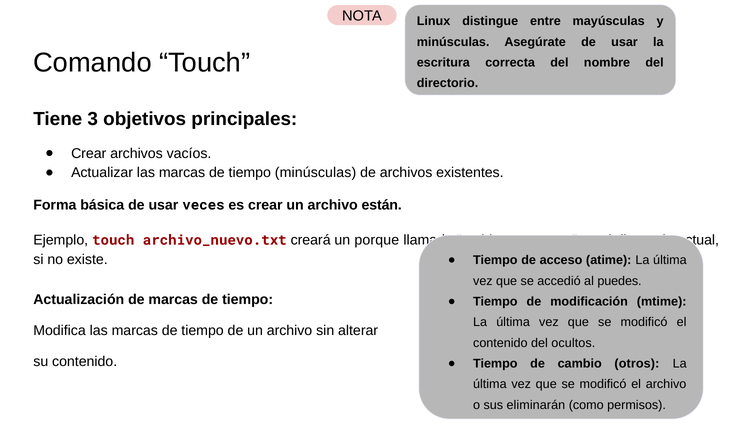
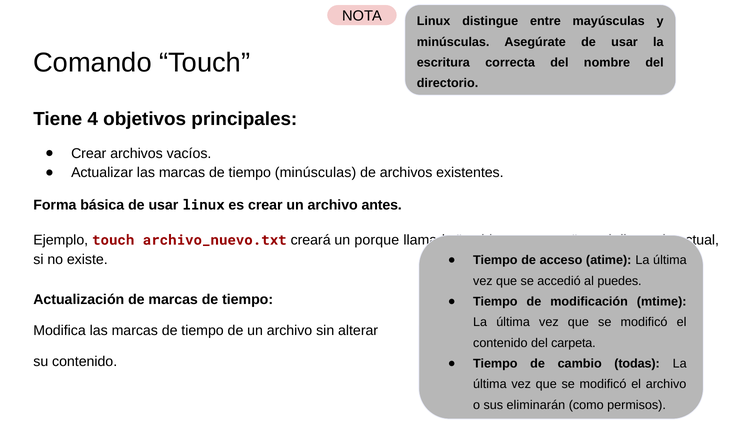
3: 3 -> 4 (93, 119)
usar veces: veces -> linux (203, 205)
están: están -> antes (382, 205)
ocultos: ocultos -> carpeta (573, 343)
otros: otros -> todas (637, 364)
